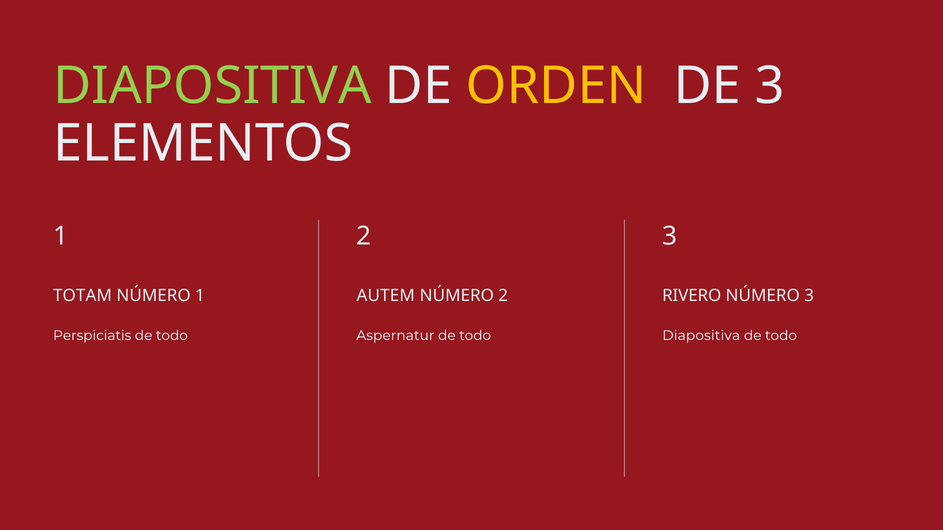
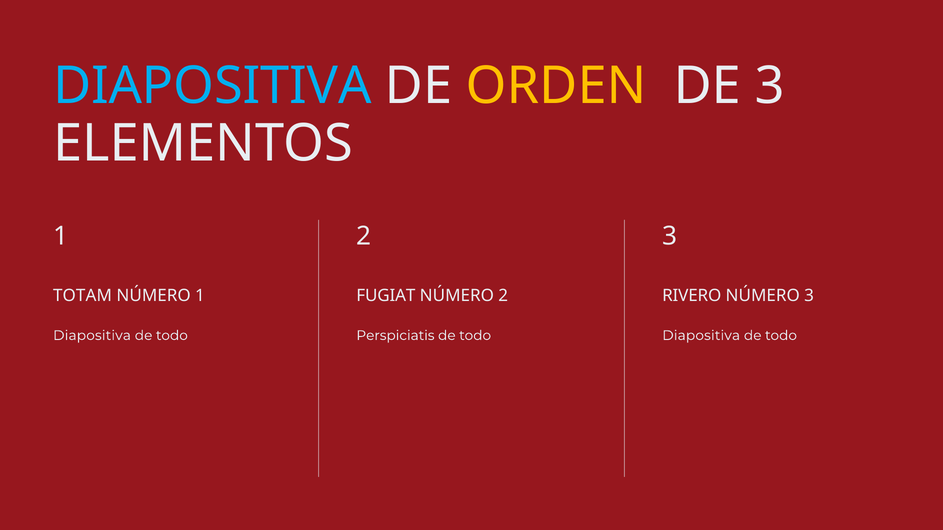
DIAPOSITIVA colour: light green -> light blue (212, 86)
AUTEM: AUTEM -> FUGIAT (386, 296)
Perspiciatis: Perspiciatis -> Diapositiva (92, 336)
Aspernatur: Aspernatur -> Perspiciatis (395, 336)
